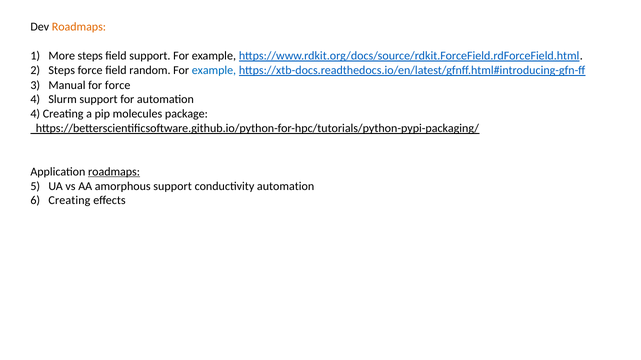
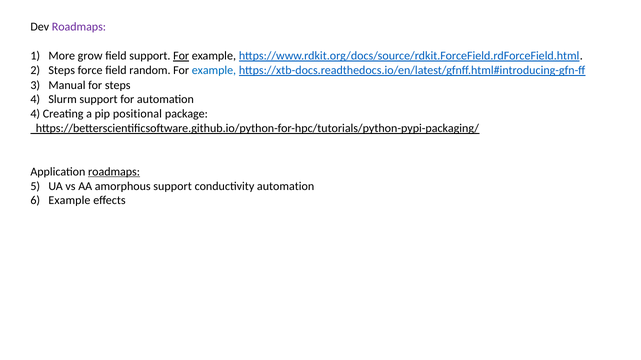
Roadmaps colour: orange -> purple (79, 27)
More steps: steps -> grow (90, 56)
For underline: none -> present (181, 56)
for force: force -> steps (118, 85)
molecules: molecules -> positional (137, 114)
Creating: Creating -> Example (69, 201)
